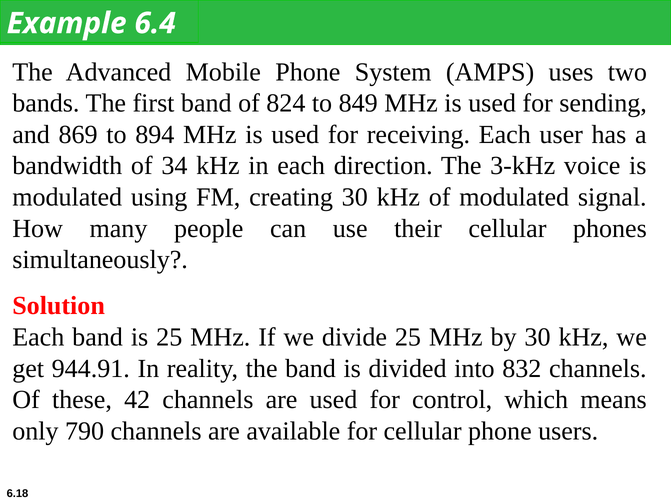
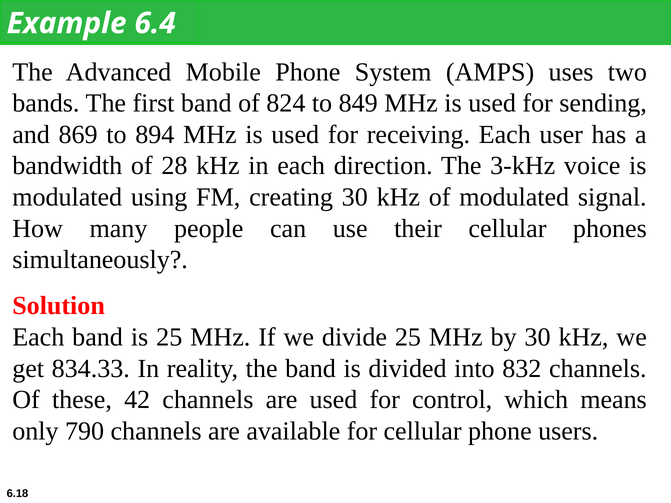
34: 34 -> 28 (174, 166)
944.91: 944.91 -> 834.33 (91, 369)
